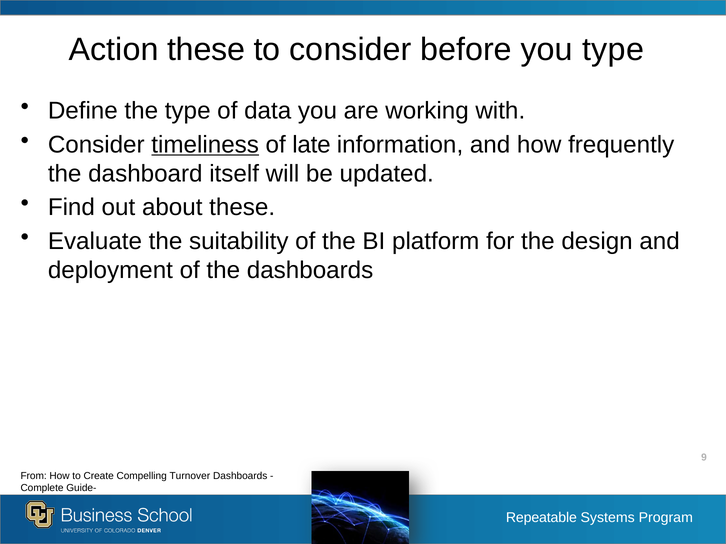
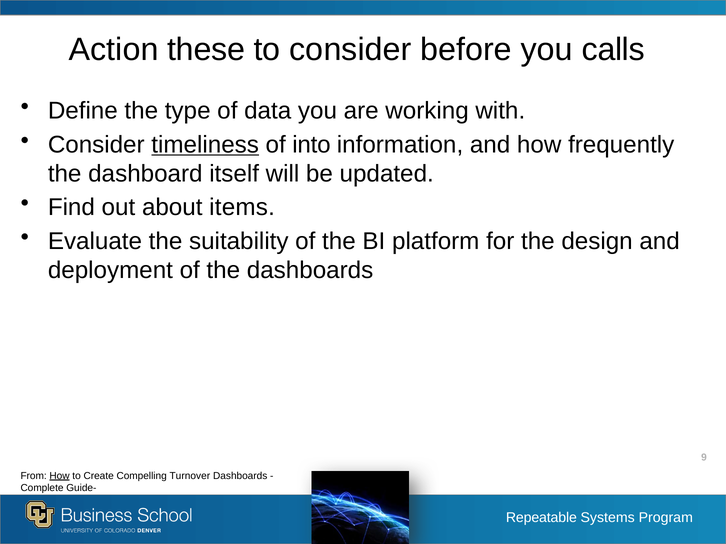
you type: type -> calls (613, 49)
late: late -> into (311, 145)
about these: these -> items (242, 208)
How underline: none -> present (60, 476)
